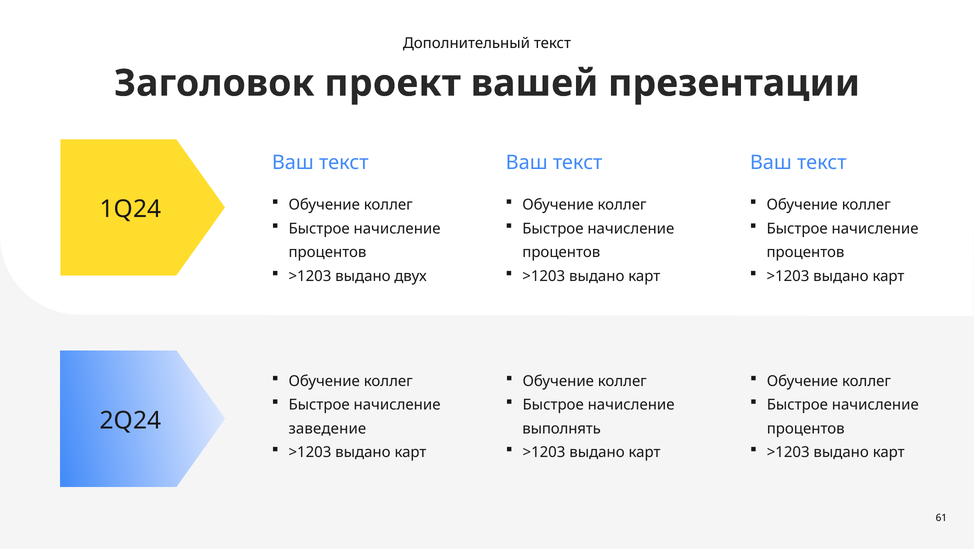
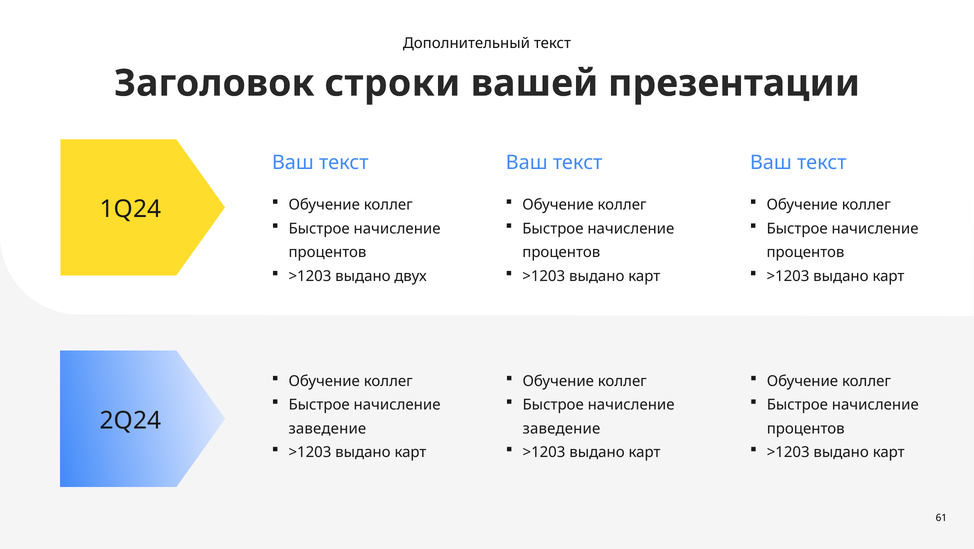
проект: проект -> строки (392, 83)
выполнять: выполнять -> заведение (561, 429)
